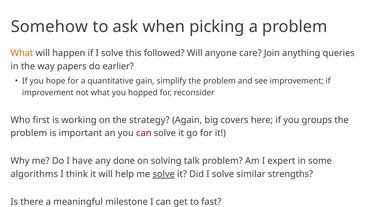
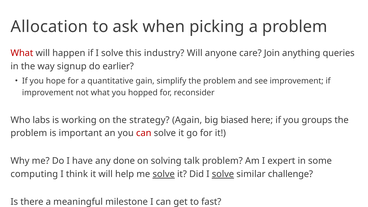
Somehow: Somehow -> Allocation (49, 27)
What colour: orange -> red (22, 53)
followed: followed -> industry (164, 53)
papers: papers -> signup (72, 66)
first: first -> labs (41, 120)
covers: covers -> biased (235, 120)
algorithms: algorithms -> computing (34, 174)
solve underline: none -> present (223, 174)
strengths: strengths -> challenge (290, 174)
